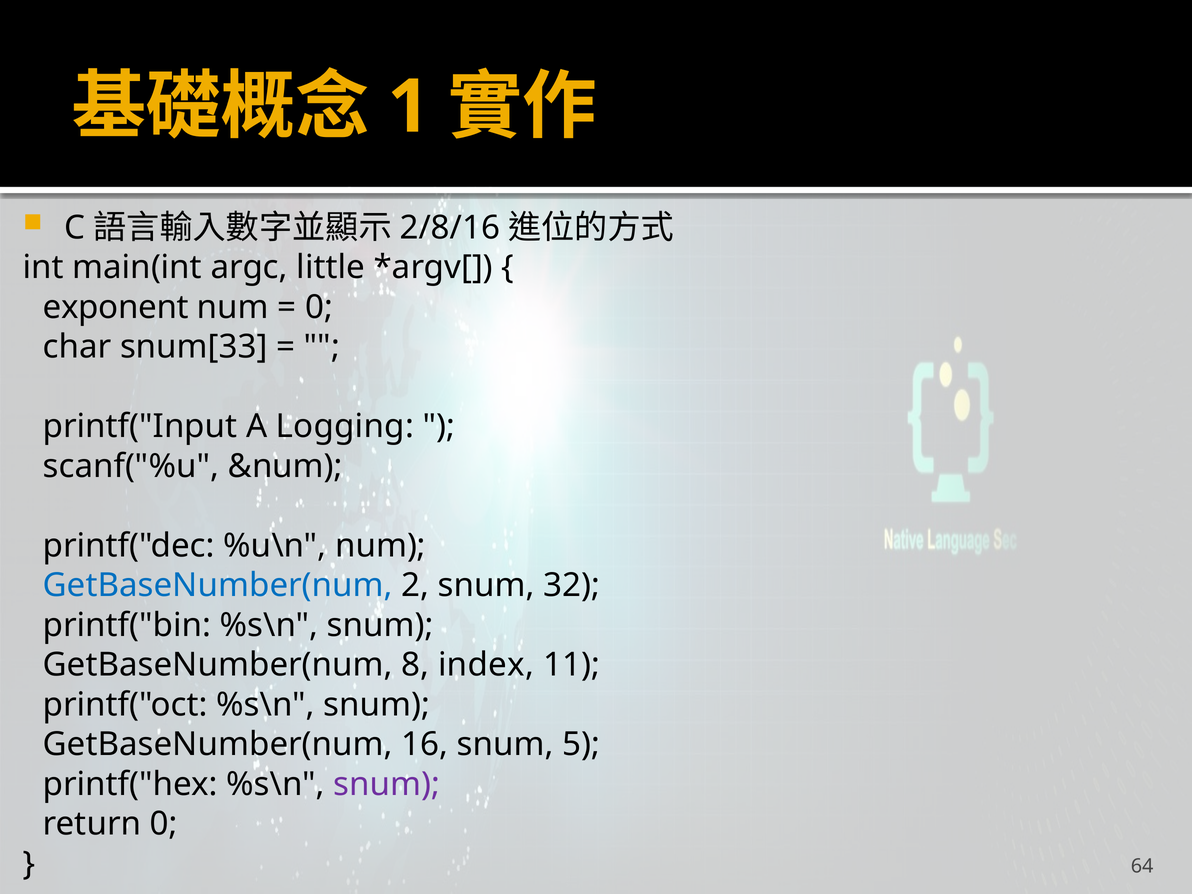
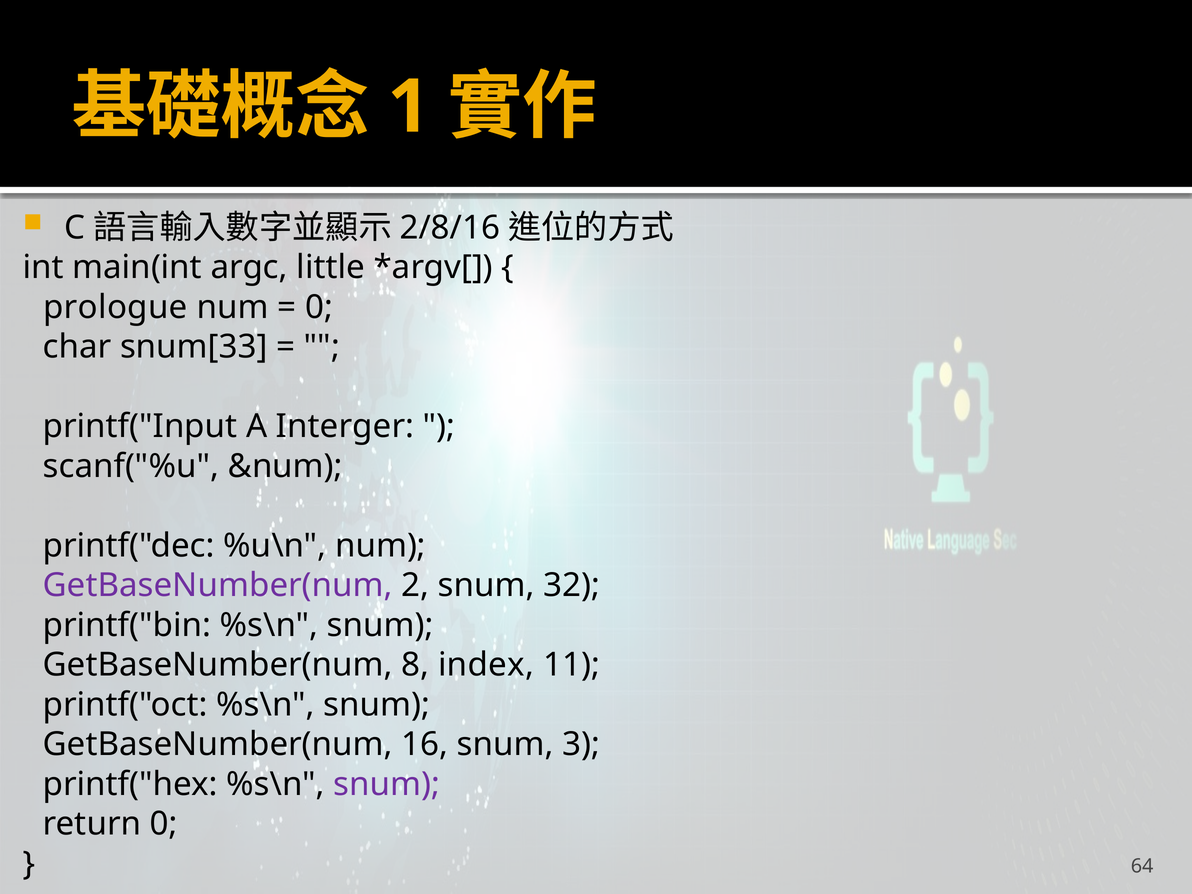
exponent: exponent -> prologue (115, 307)
Logging: Logging -> Interger (345, 426)
GetBaseNumber(num colour: blue -> purple (218, 585)
5: 5 -> 3 (581, 744)
